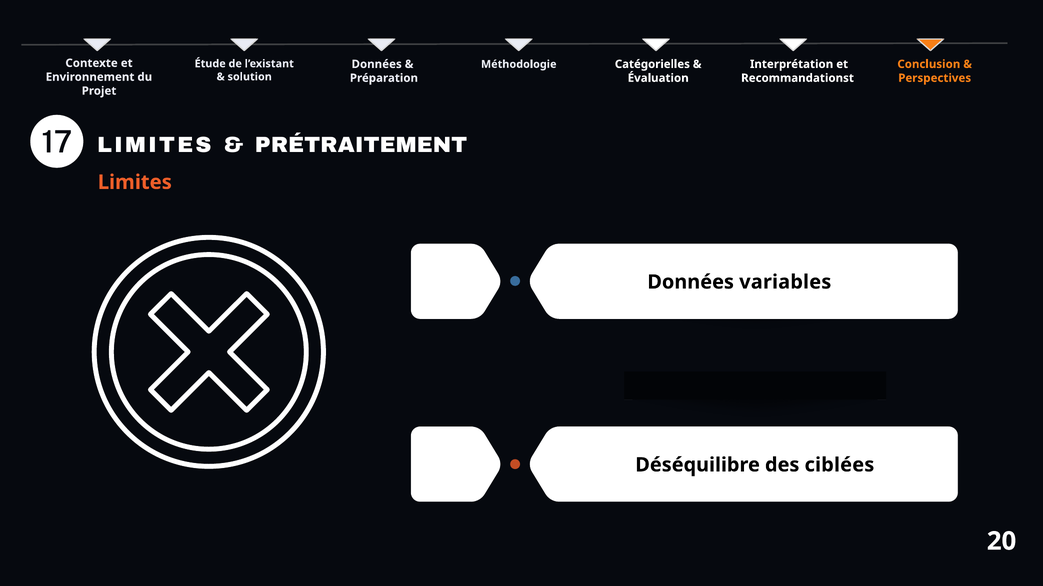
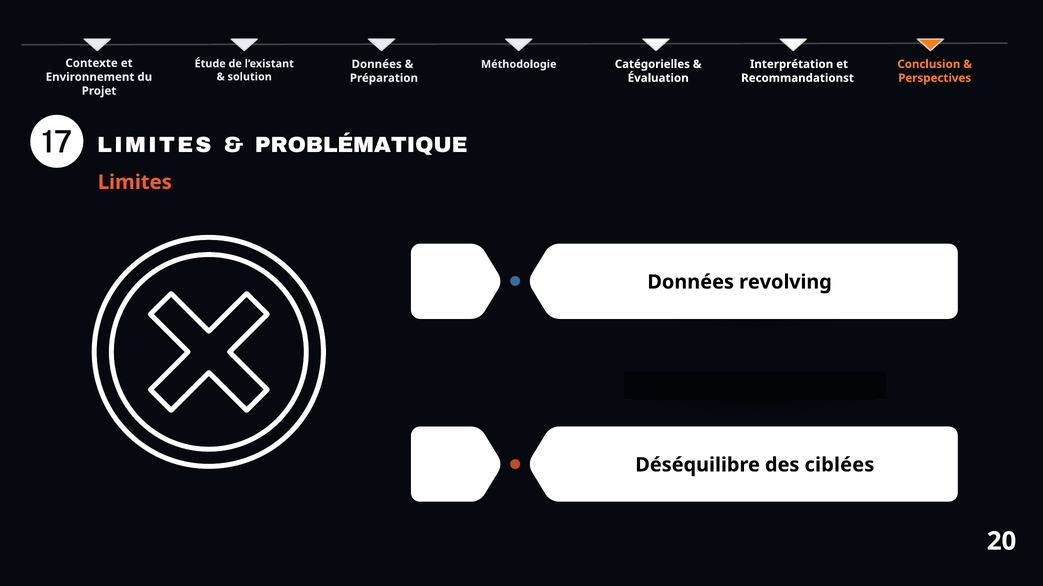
PRÉTRAITEMENT: PRÉTRAITEMENT -> PROBLÉMATIQUE (361, 145)
variables: variables -> revolving (785, 282)
